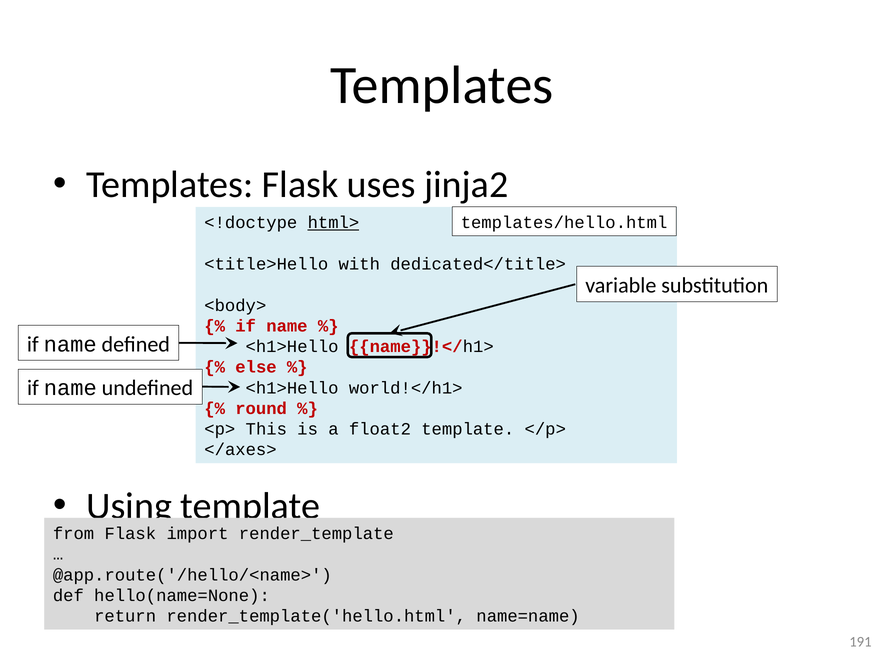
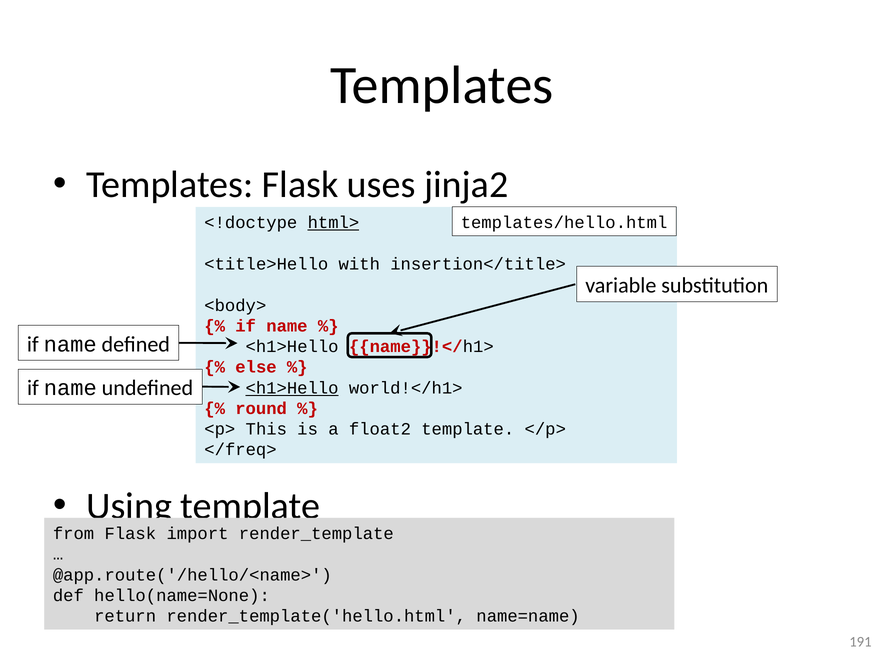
dedicated</title>: dedicated</title> -> insertion</title> (478, 264)
<h1>Hello underline: none -> present (292, 388)
</axes>: </axes> -> </freq> (240, 450)
